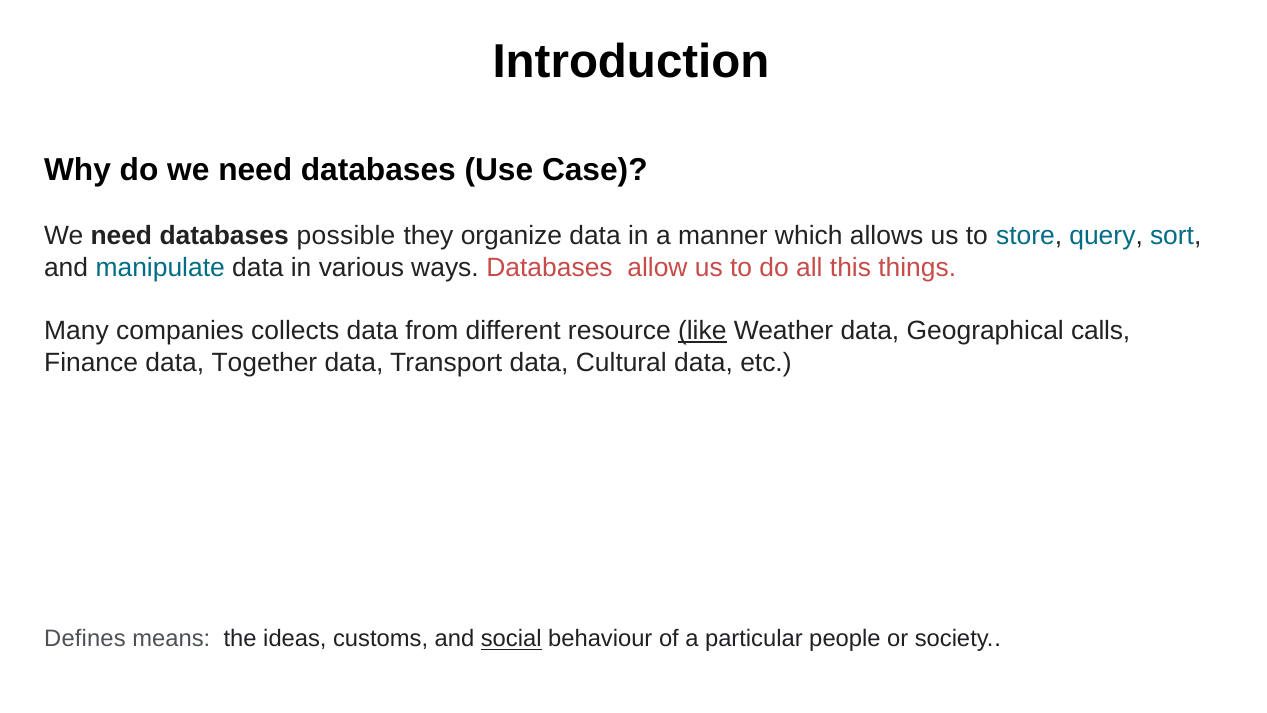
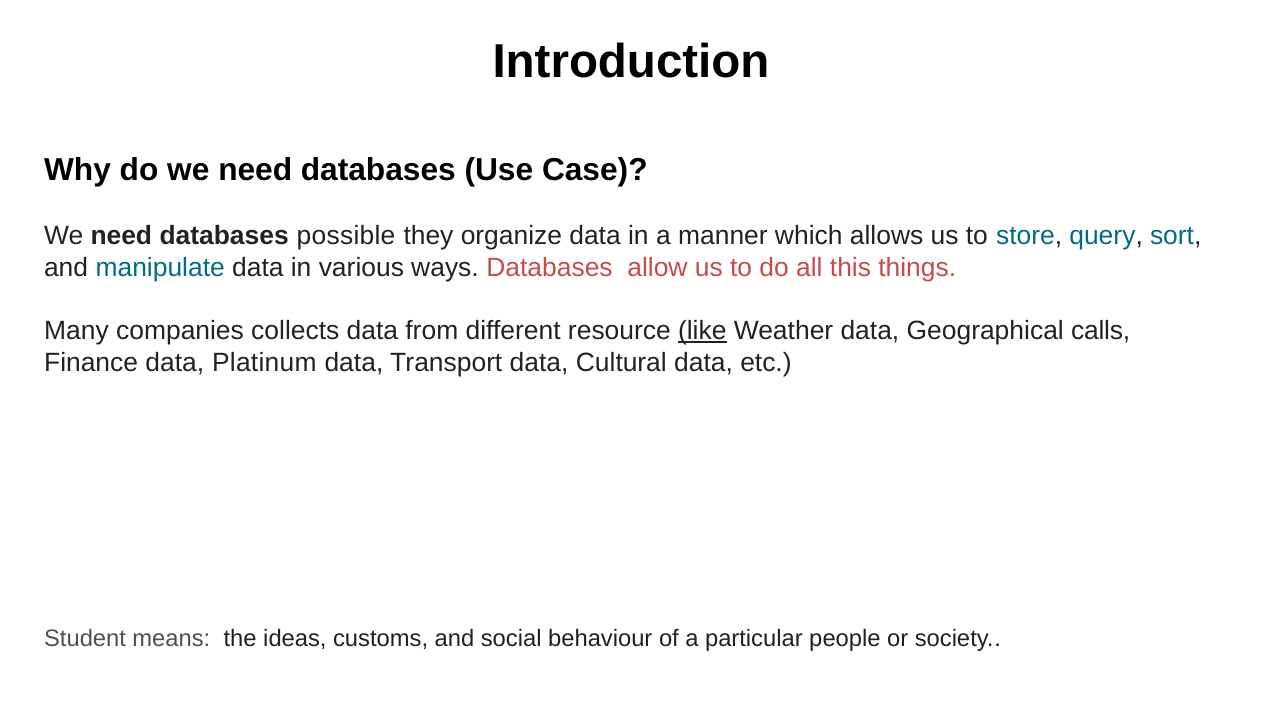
Together: Together -> Platinum (264, 362)
Defines: Defines -> Student (85, 639)
social underline: present -> none (511, 639)
